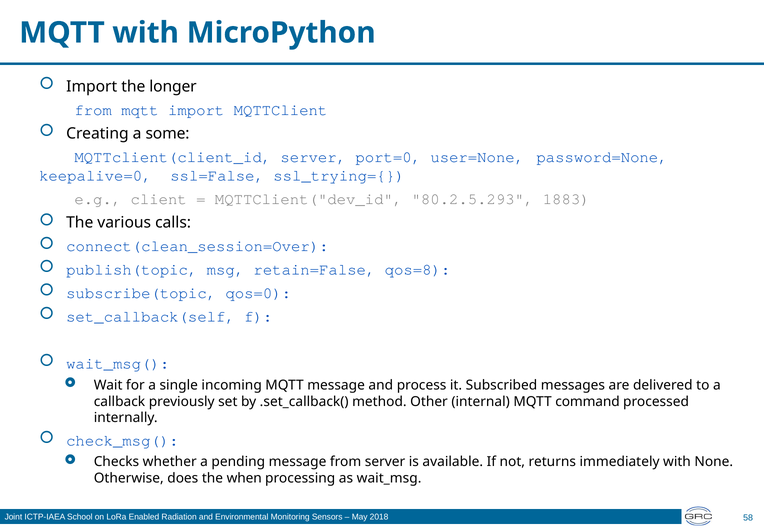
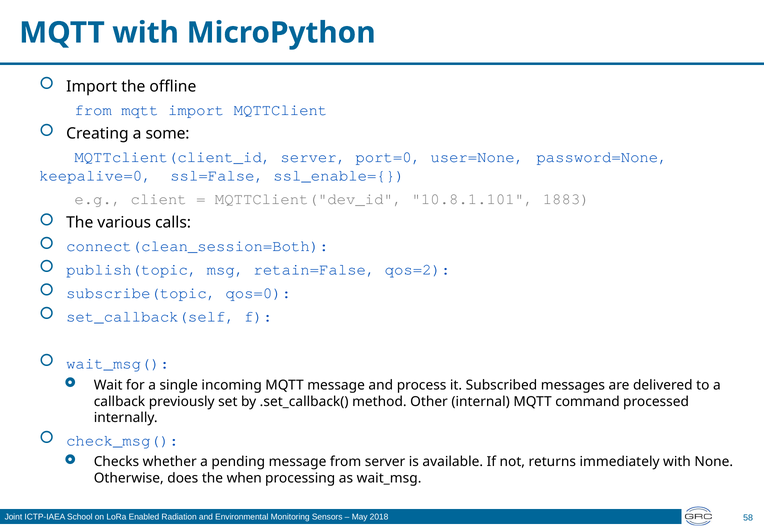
longer: longer -> offline (173, 86)
ssl_trying={: ssl_trying={ -> ssl_enable={ (339, 176)
80.2.5.293: 80.2.5.293 -> 10.8.1.101 (473, 199)
connect(clean_session=Over: connect(clean_session=Over -> connect(clean_session=Both (197, 246)
qos=8: qos=8 -> qos=2 (418, 270)
